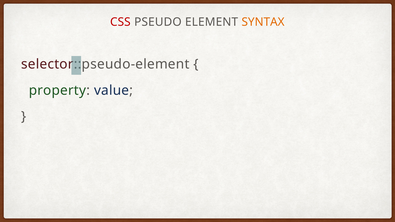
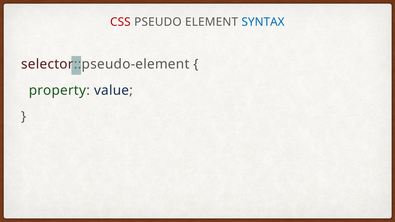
SYNTAX colour: orange -> blue (263, 22)
